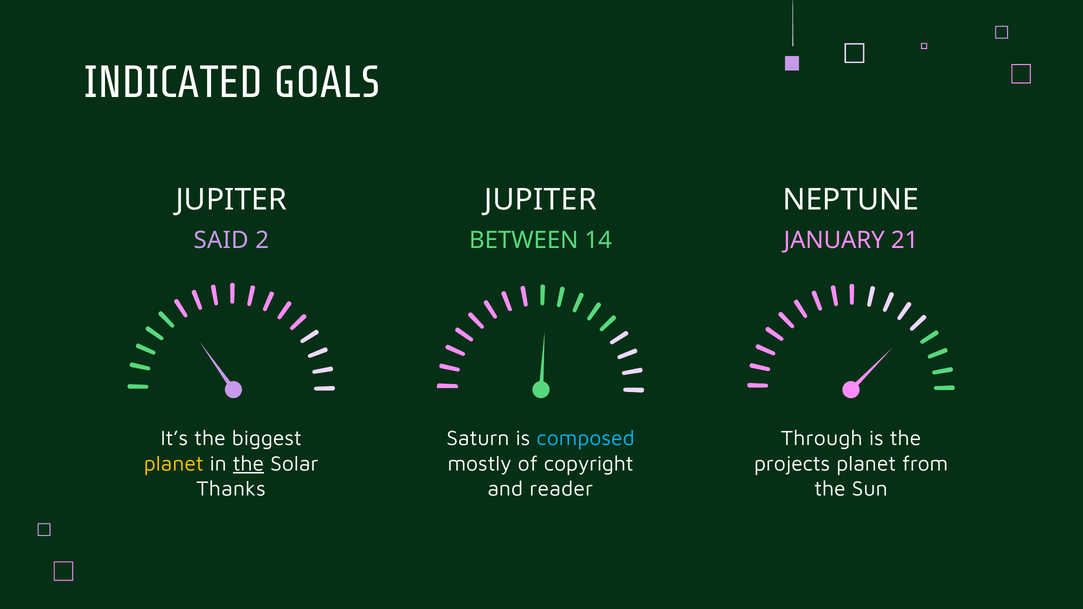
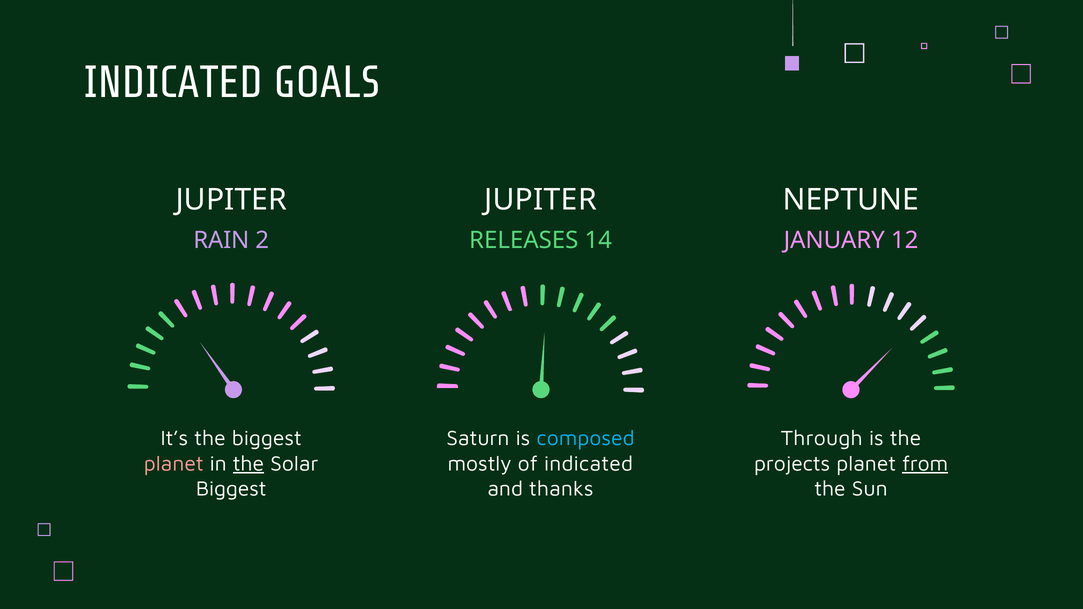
SAID: SAID -> RAIN (221, 240)
BETWEEN: BETWEEN -> RELEASES (524, 240)
21: 21 -> 12 (905, 240)
planet colour: yellow -> pink (174, 464)
of copyright: copyright -> indicated (589, 464)
from underline: none -> present (925, 464)
Thanks: Thanks -> Biggest (231, 489)
reader: reader -> thanks (561, 489)
